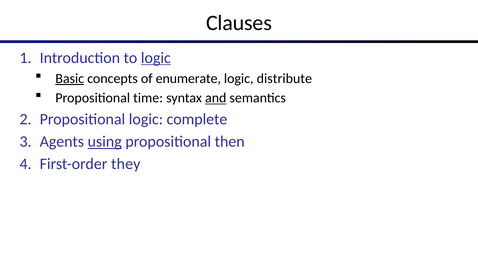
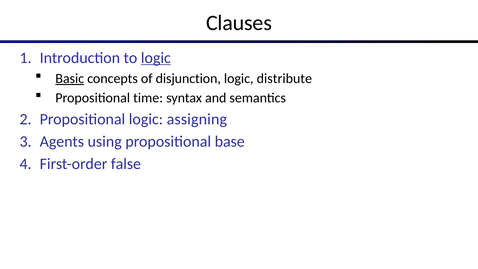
enumerate: enumerate -> disjunction (188, 78)
and underline: present -> none (216, 98)
complete: complete -> assigning (197, 119)
using underline: present -> none (105, 141)
then: then -> base (230, 141)
they: they -> false (126, 164)
